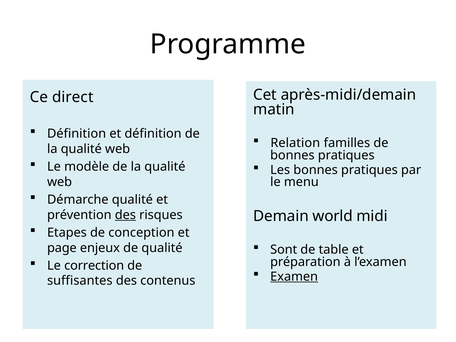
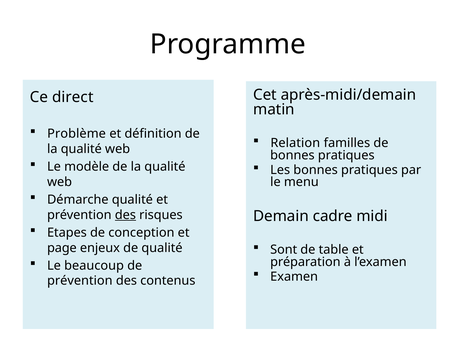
Définition: Définition -> Problème (77, 134)
world: world -> cadre (333, 216)
correction: correction -> beaucoup (94, 266)
Examen underline: present -> none (294, 277)
suffisantes: suffisantes -> prévention (80, 281)
